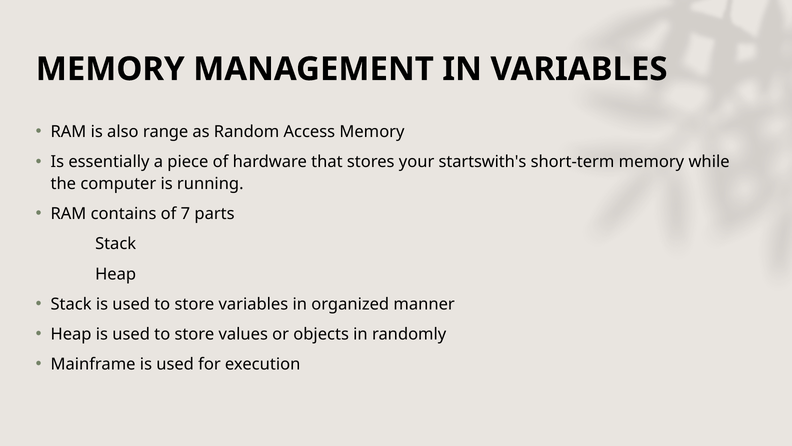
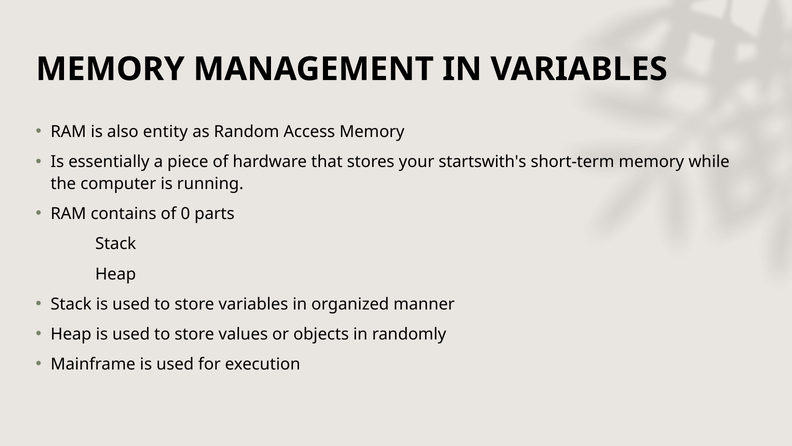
range: range -> entity (165, 132)
7: 7 -> 0 (185, 214)
